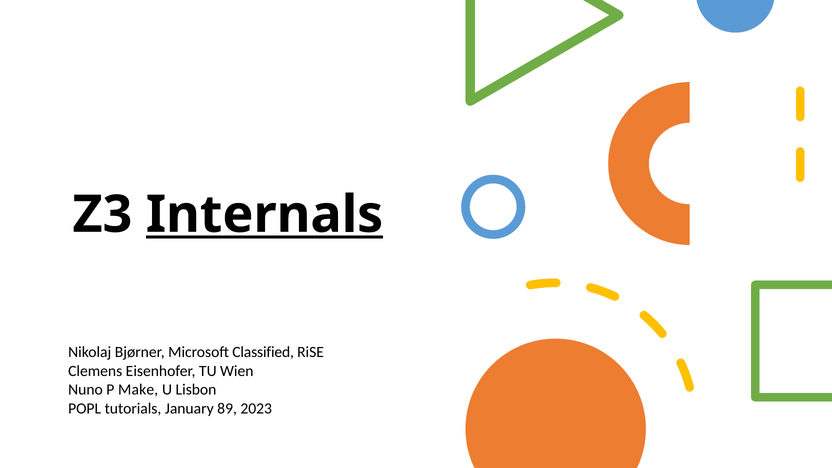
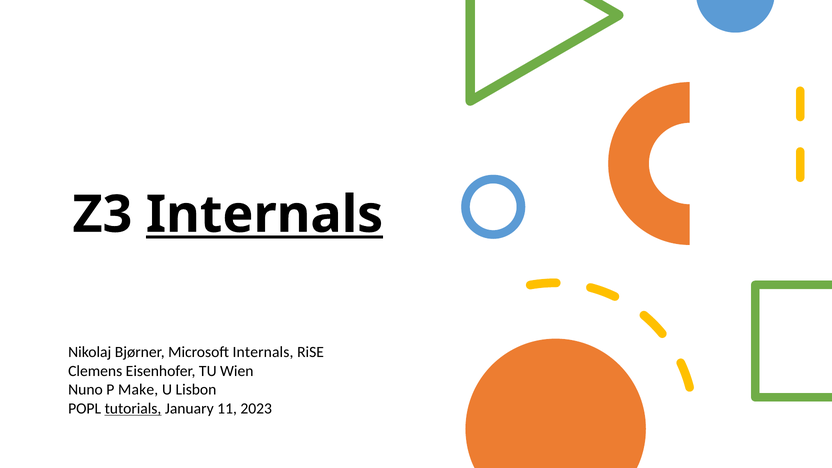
Microsoft Classified: Classified -> Internals (263, 352)
tutorials underline: none -> present (133, 409)
89: 89 -> 11 (227, 409)
